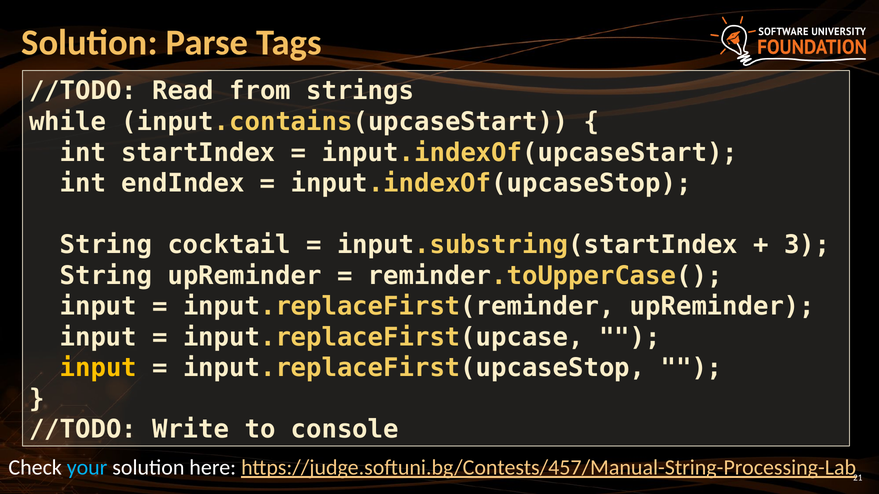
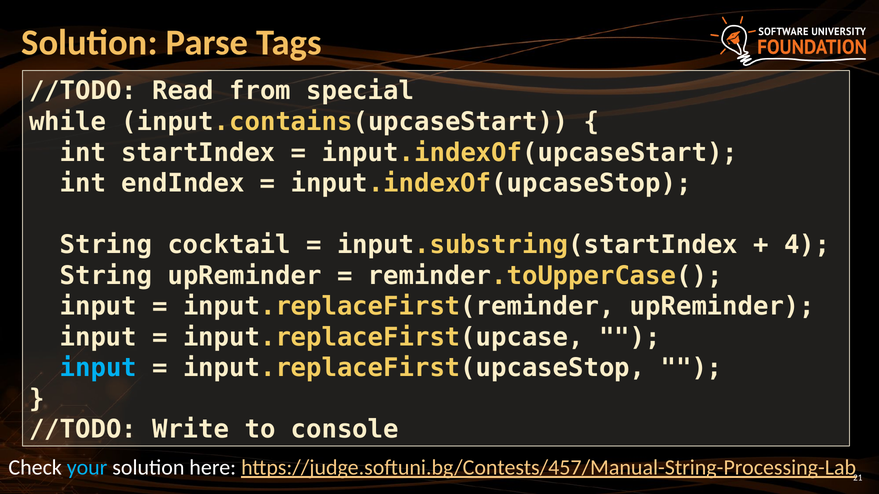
strings: strings -> special (360, 91)
3: 3 -> 4 (807, 245)
input colour: yellow -> light blue (98, 368)
